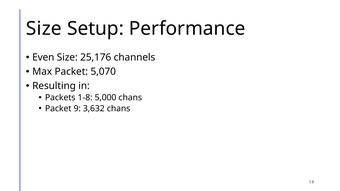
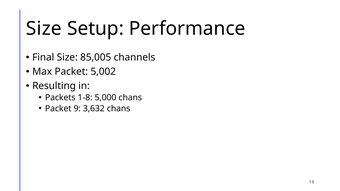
Even: Even -> Final (43, 57)
25,176: 25,176 -> 85,005 (96, 57)
5,070: 5,070 -> 5,002 (103, 72)
